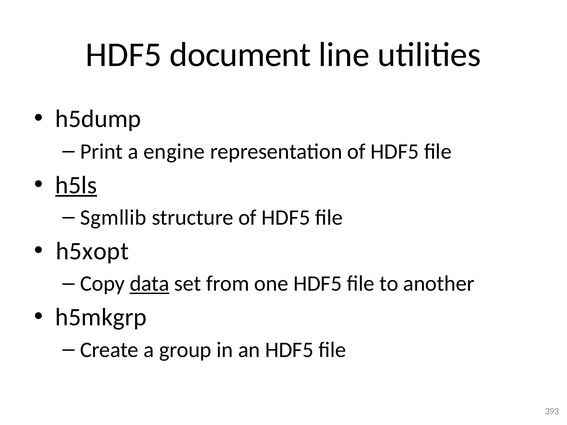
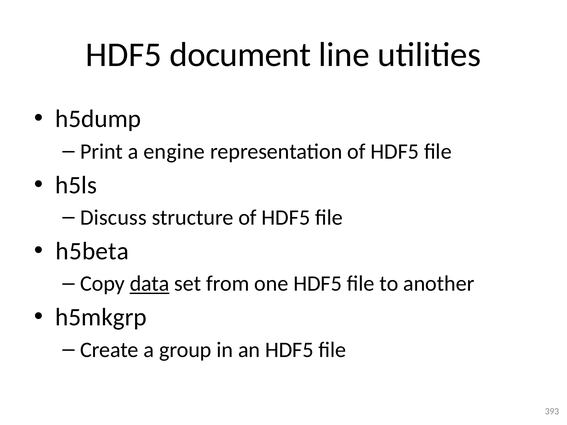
h5ls underline: present -> none (76, 185)
Sgmllib: Sgmllib -> Discuss (113, 218)
h5xopt: h5xopt -> h5beta (92, 251)
